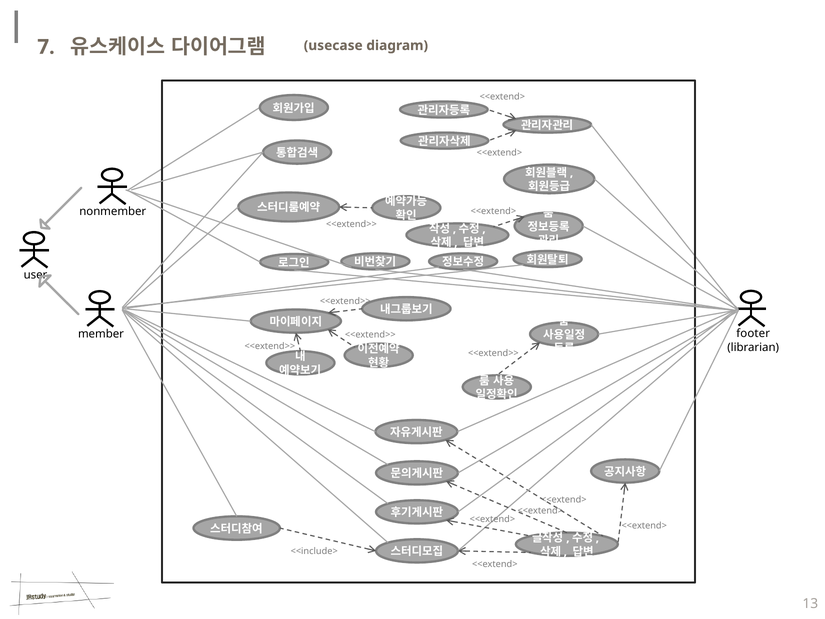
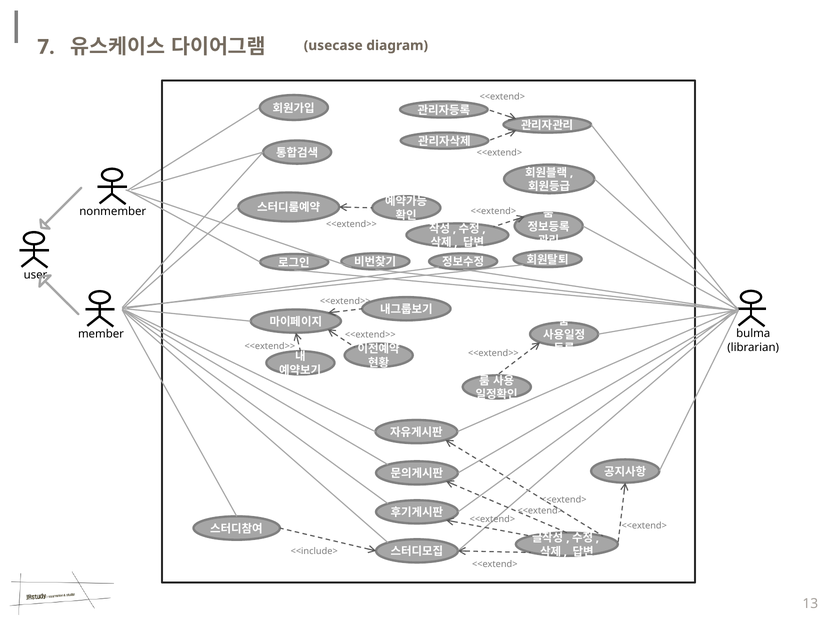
footer: footer -> bulma (753, 333)
